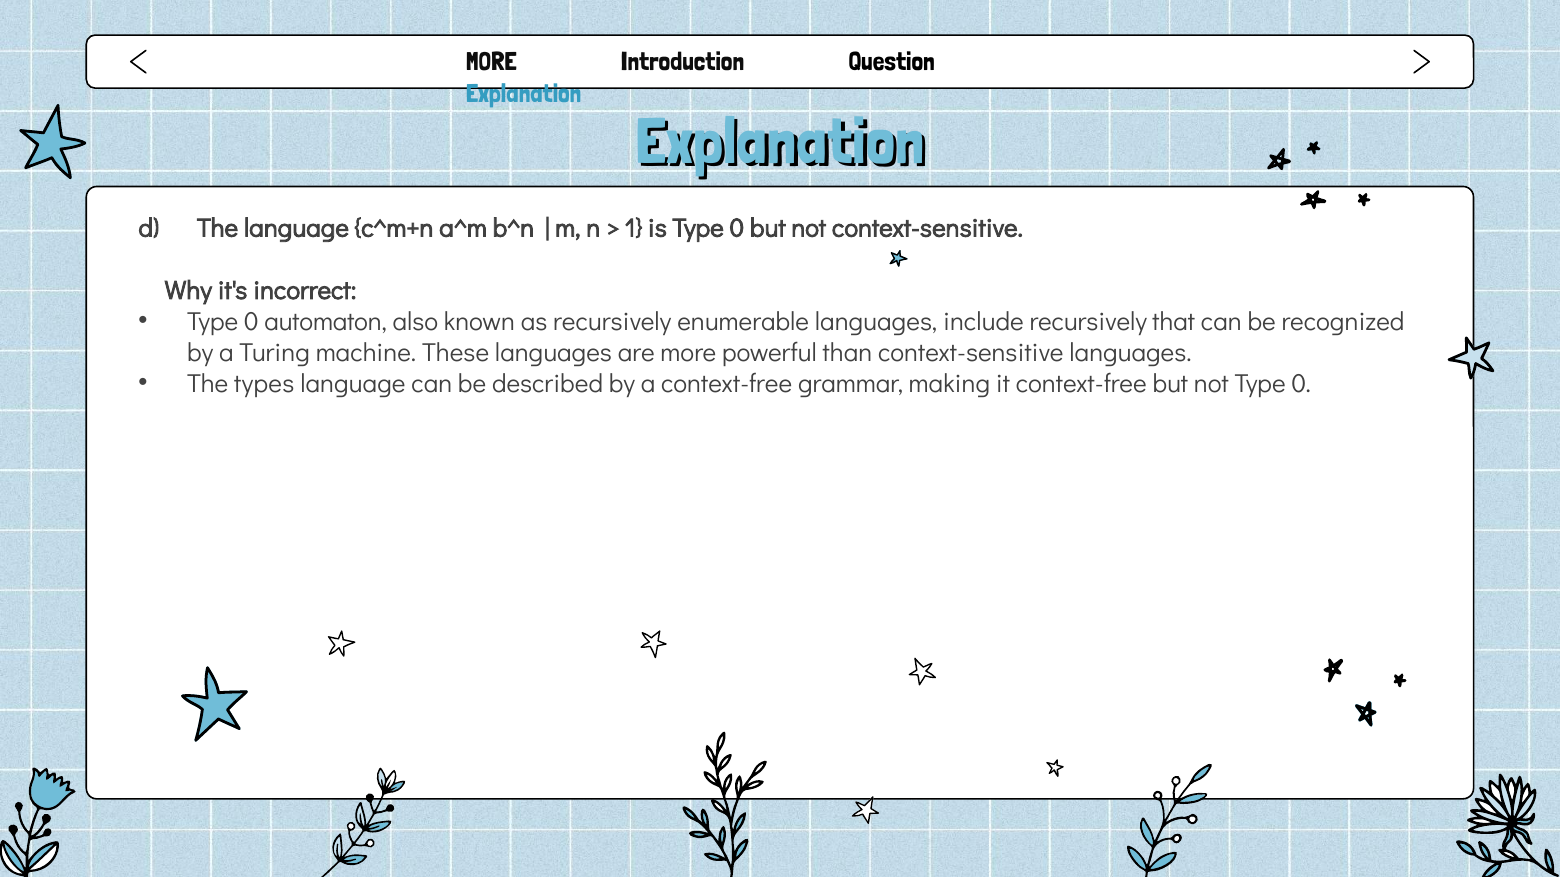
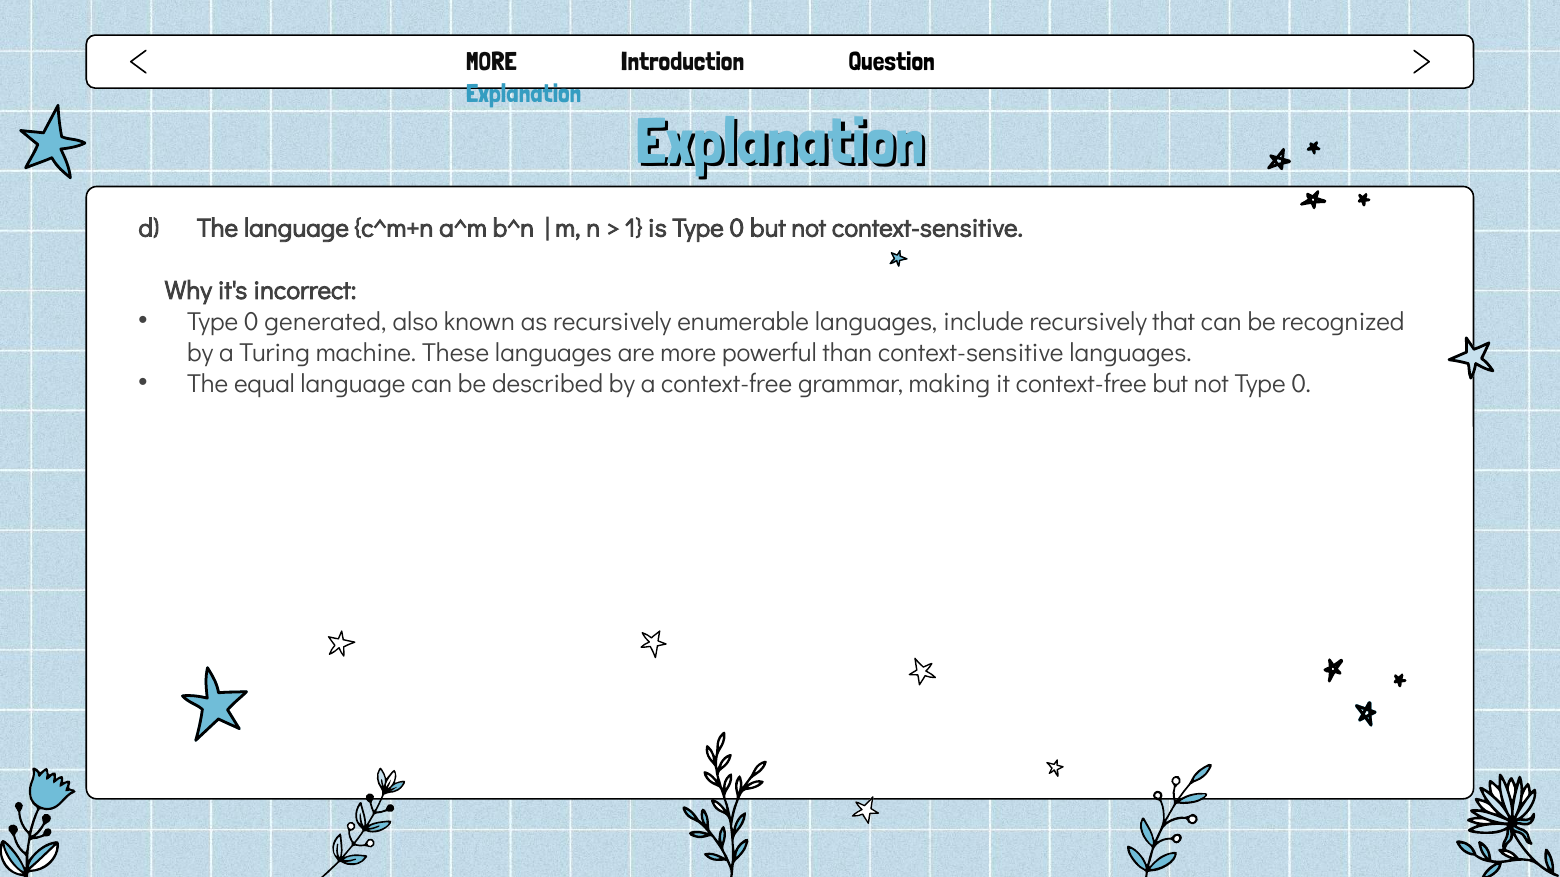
automaton: automaton -> generated (325, 322)
types: types -> equal (265, 384)
